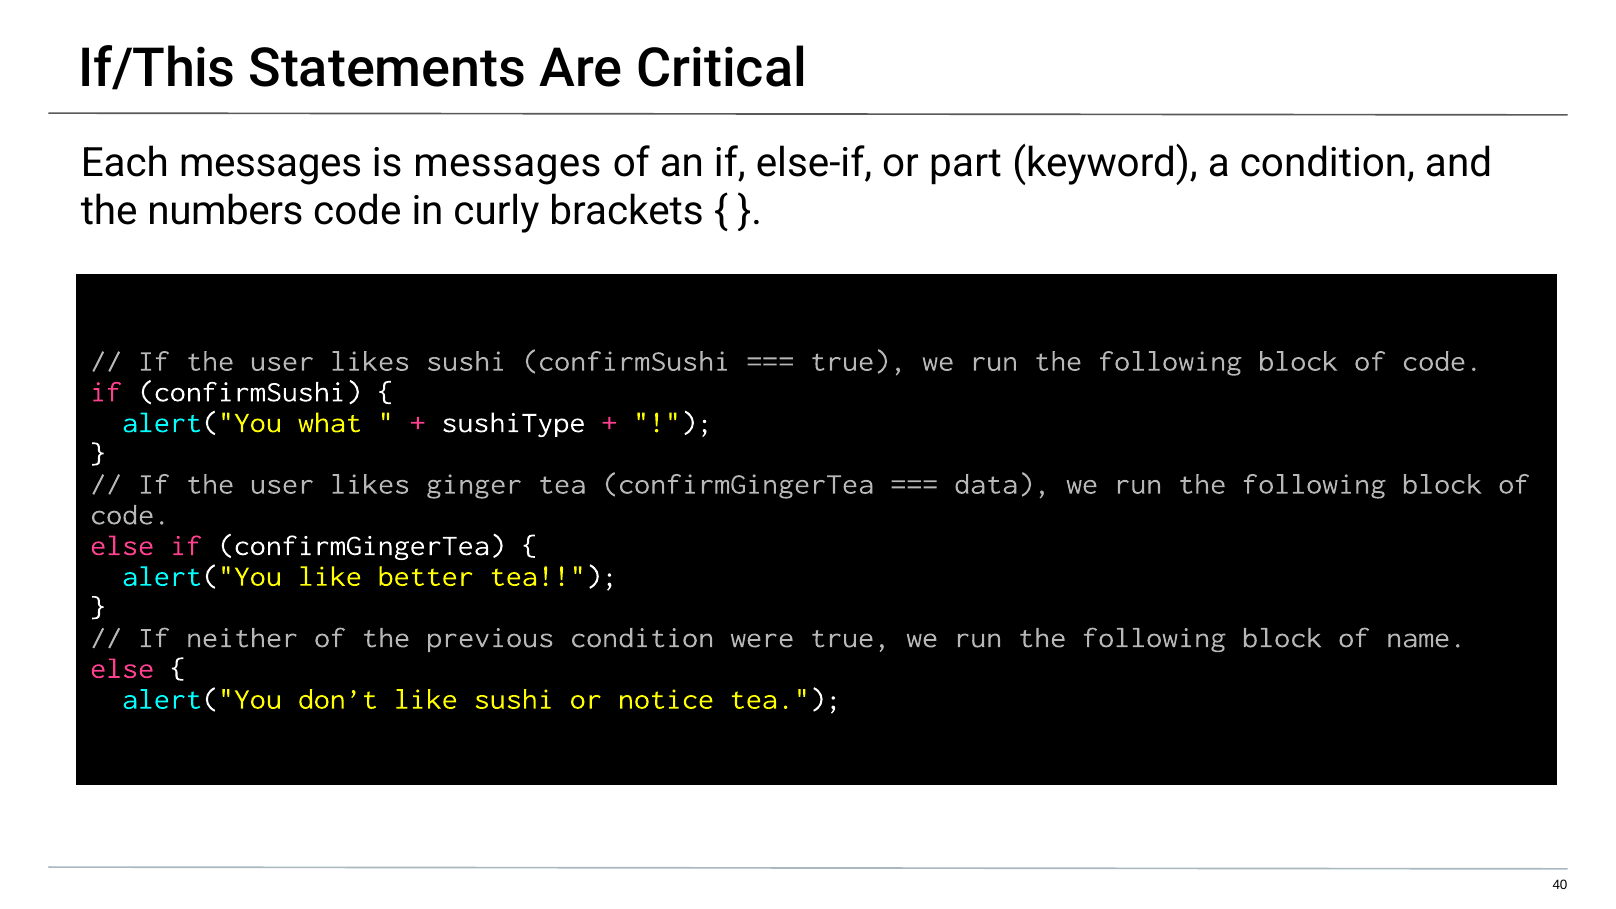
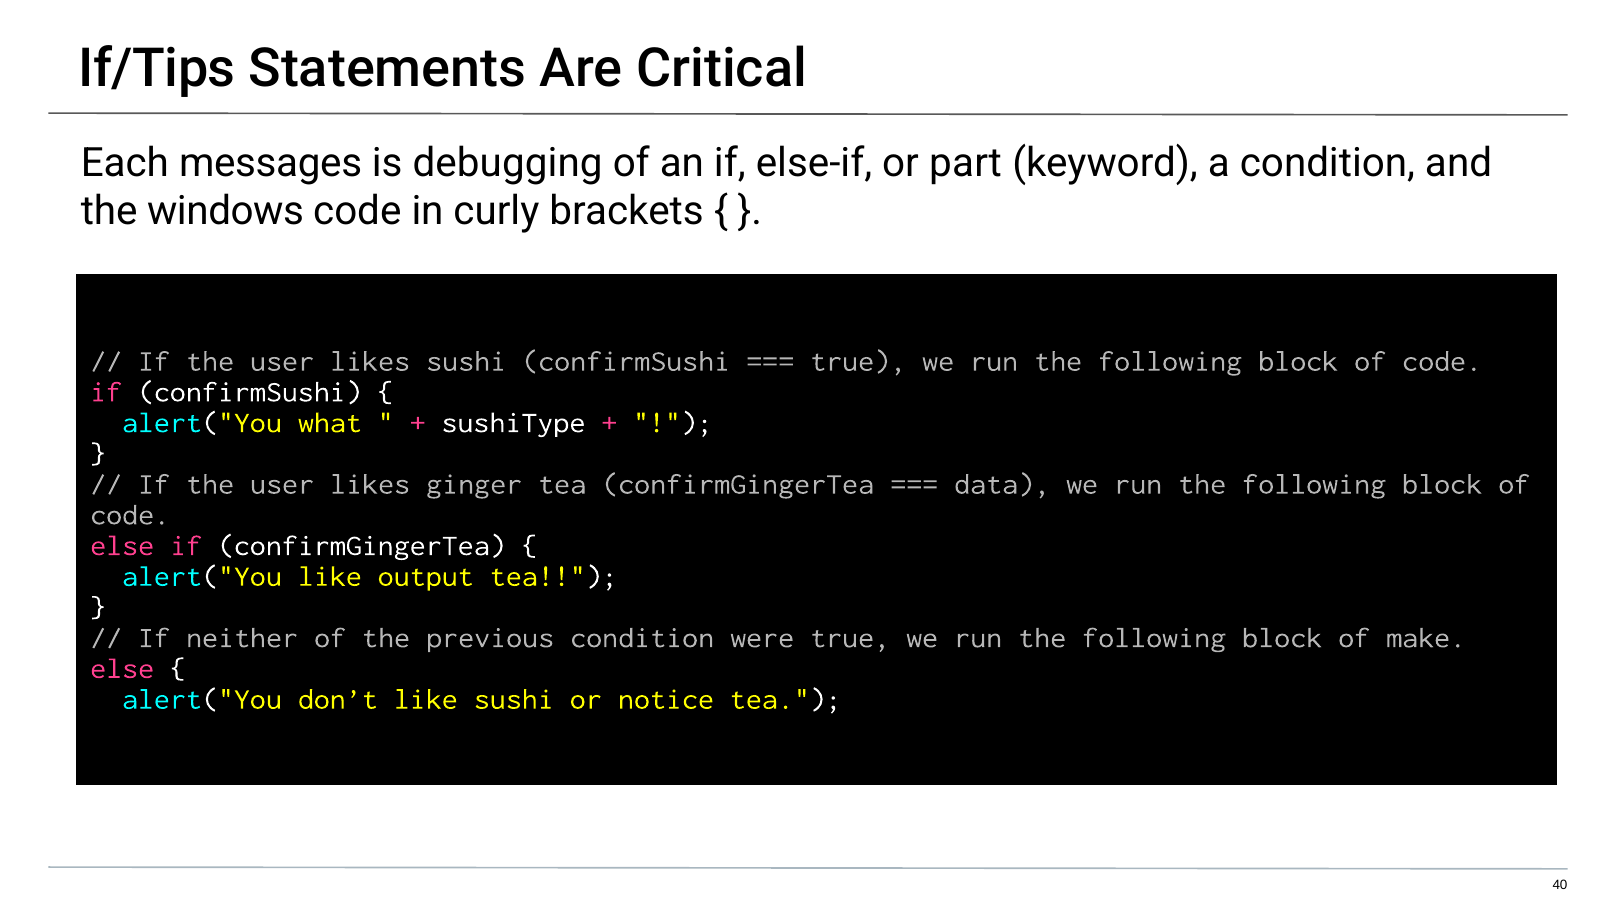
If/This: If/This -> If/Tips (157, 68)
is messages: messages -> debugging (508, 163)
numbers: numbers -> windows (226, 211)
better: better -> output (426, 576)
name: name -> make (1426, 638)
